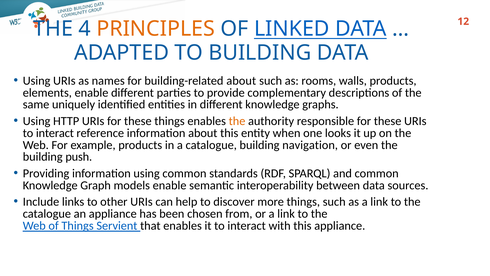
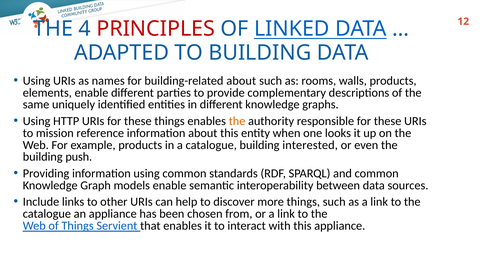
PRINCIPLES colour: orange -> red (156, 29)
interact: interact -> mission (55, 133)
navigation: navigation -> interested (310, 145)
